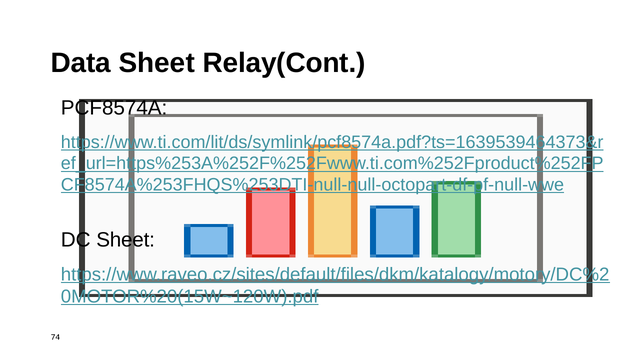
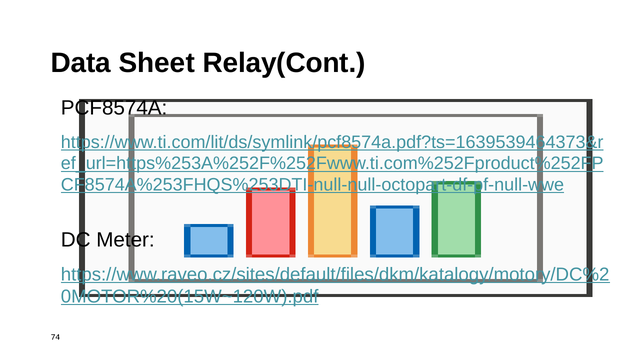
DC Sheet: Sheet -> Meter (125, 239)
